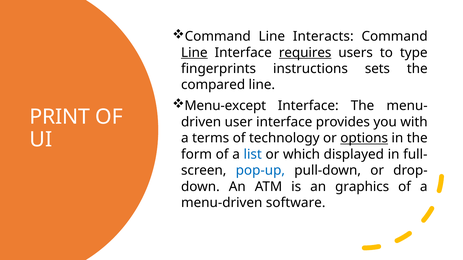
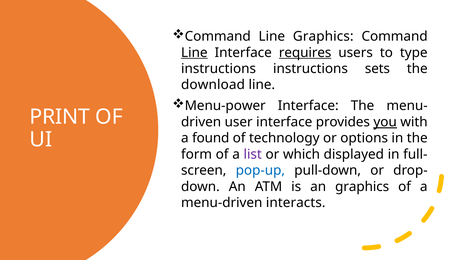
Line Interacts: Interacts -> Graphics (323, 36)
fingerprints: fingerprints -> instructions (219, 69)
compared: compared -> download (213, 85)
Menu-except: Menu-except -> Menu-power (225, 106)
you underline: none -> present (385, 122)
terms: terms -> found (211, 138)
options underline: present -> none (364, 138)
list colour: blue -> purple (253, 155)
software: software -> interacts (296, 203)
